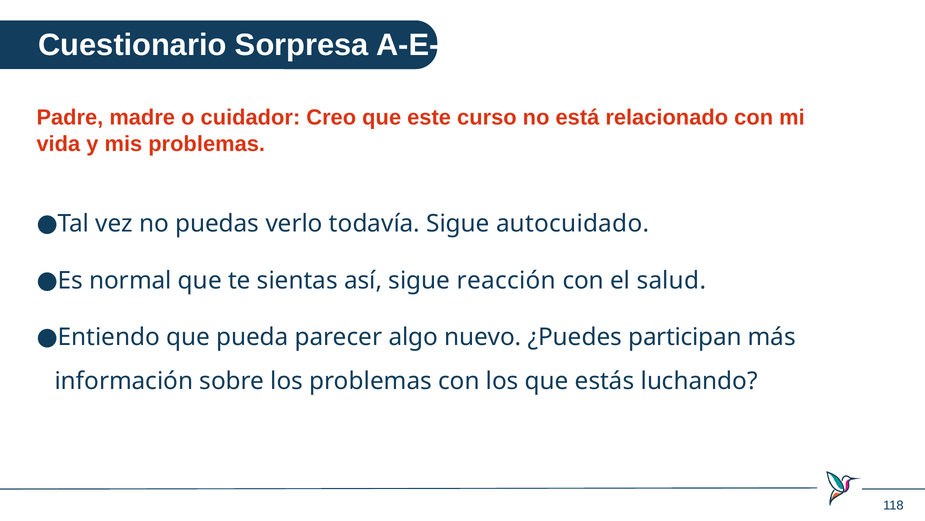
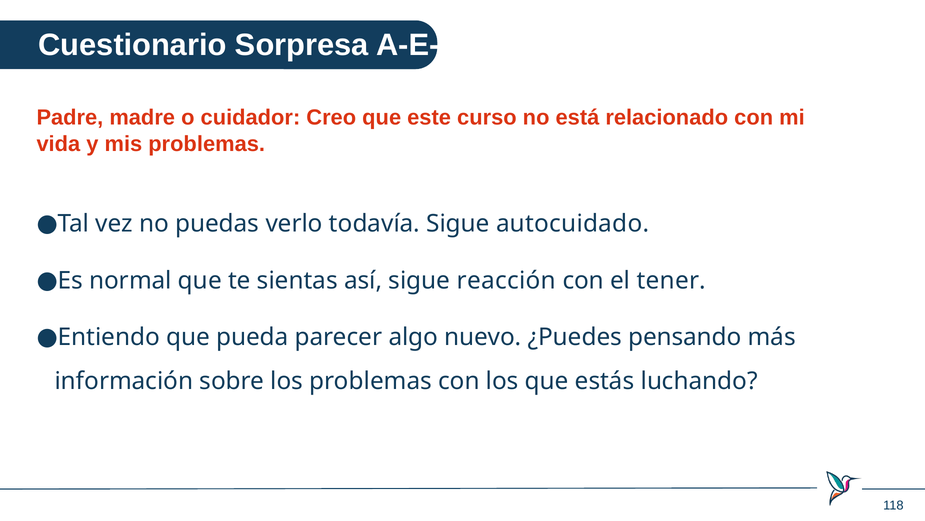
salud: salud -> tener (671, 280)
participan: participan -> pensando (685, 337)
